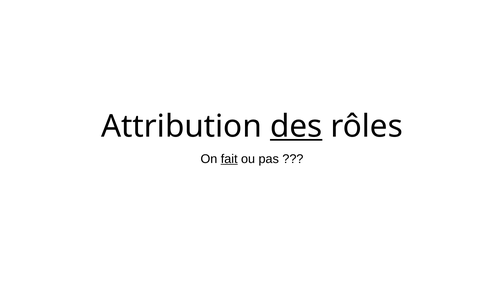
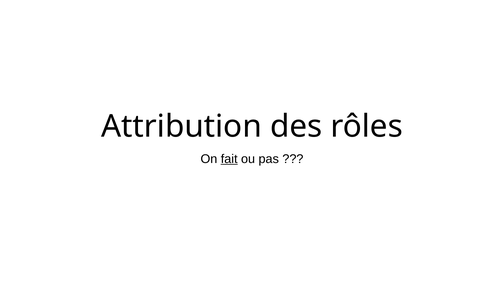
des underline: present -> none (296, 127)
